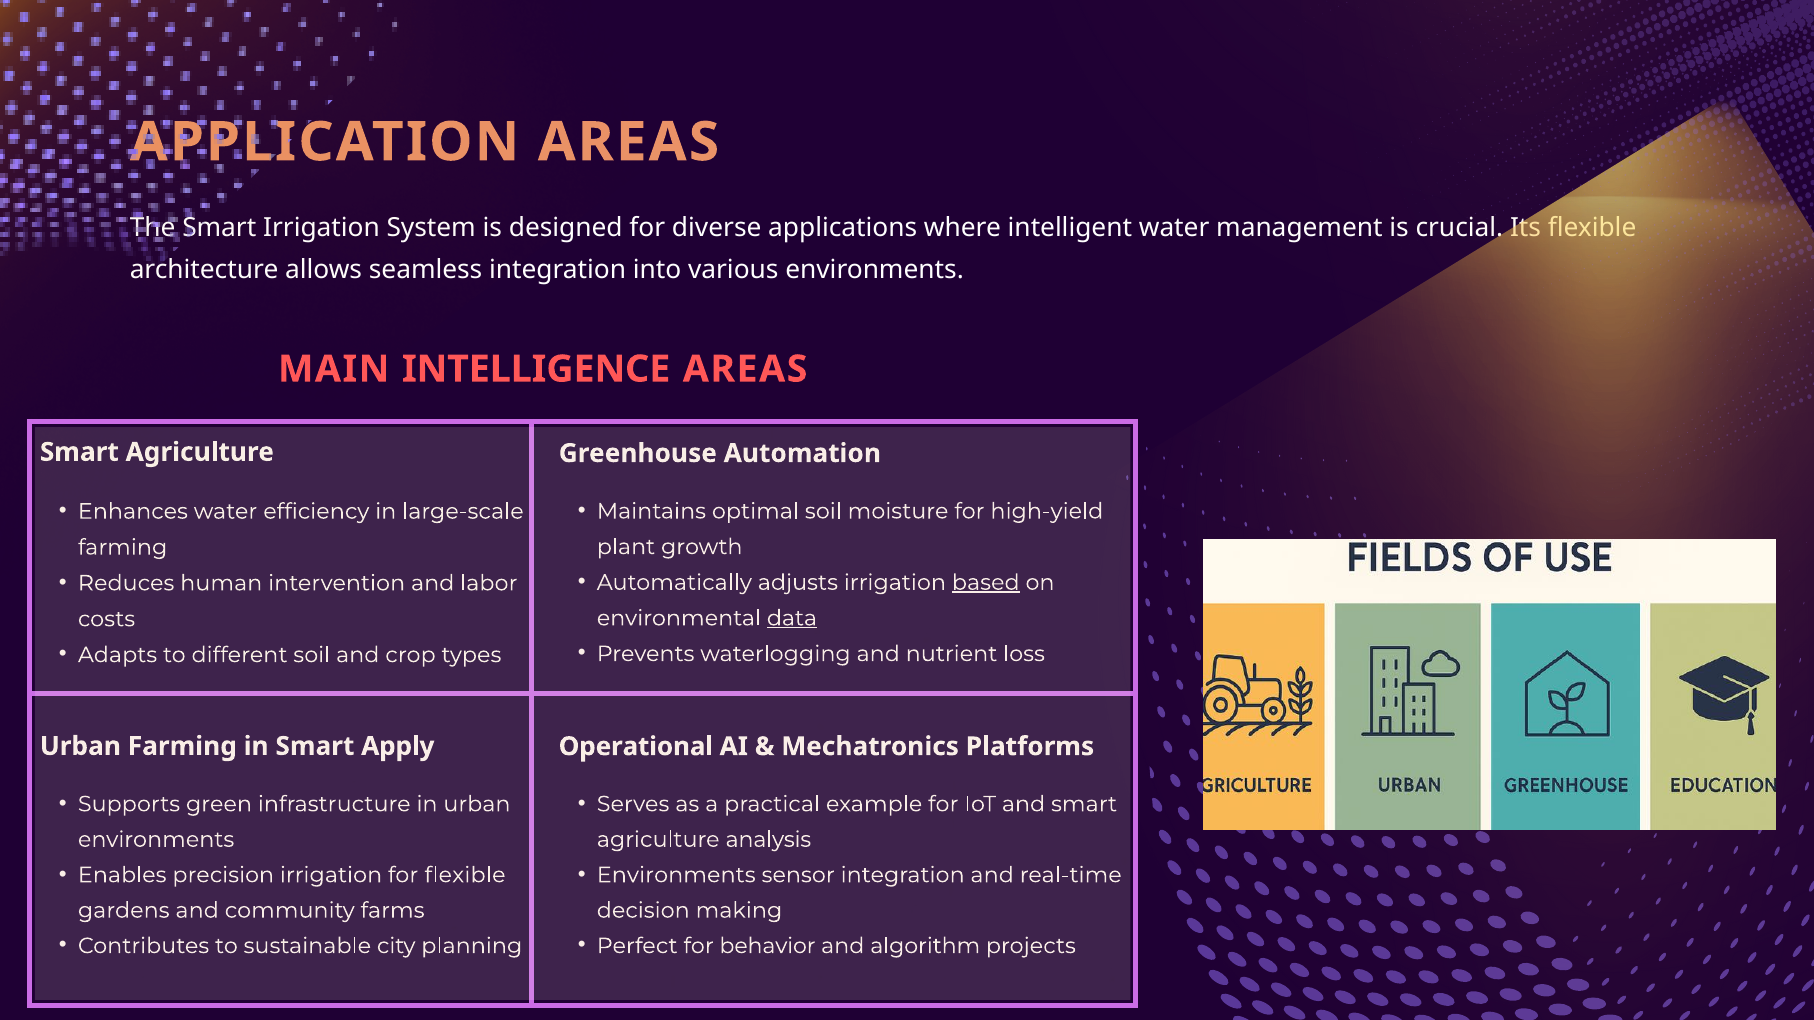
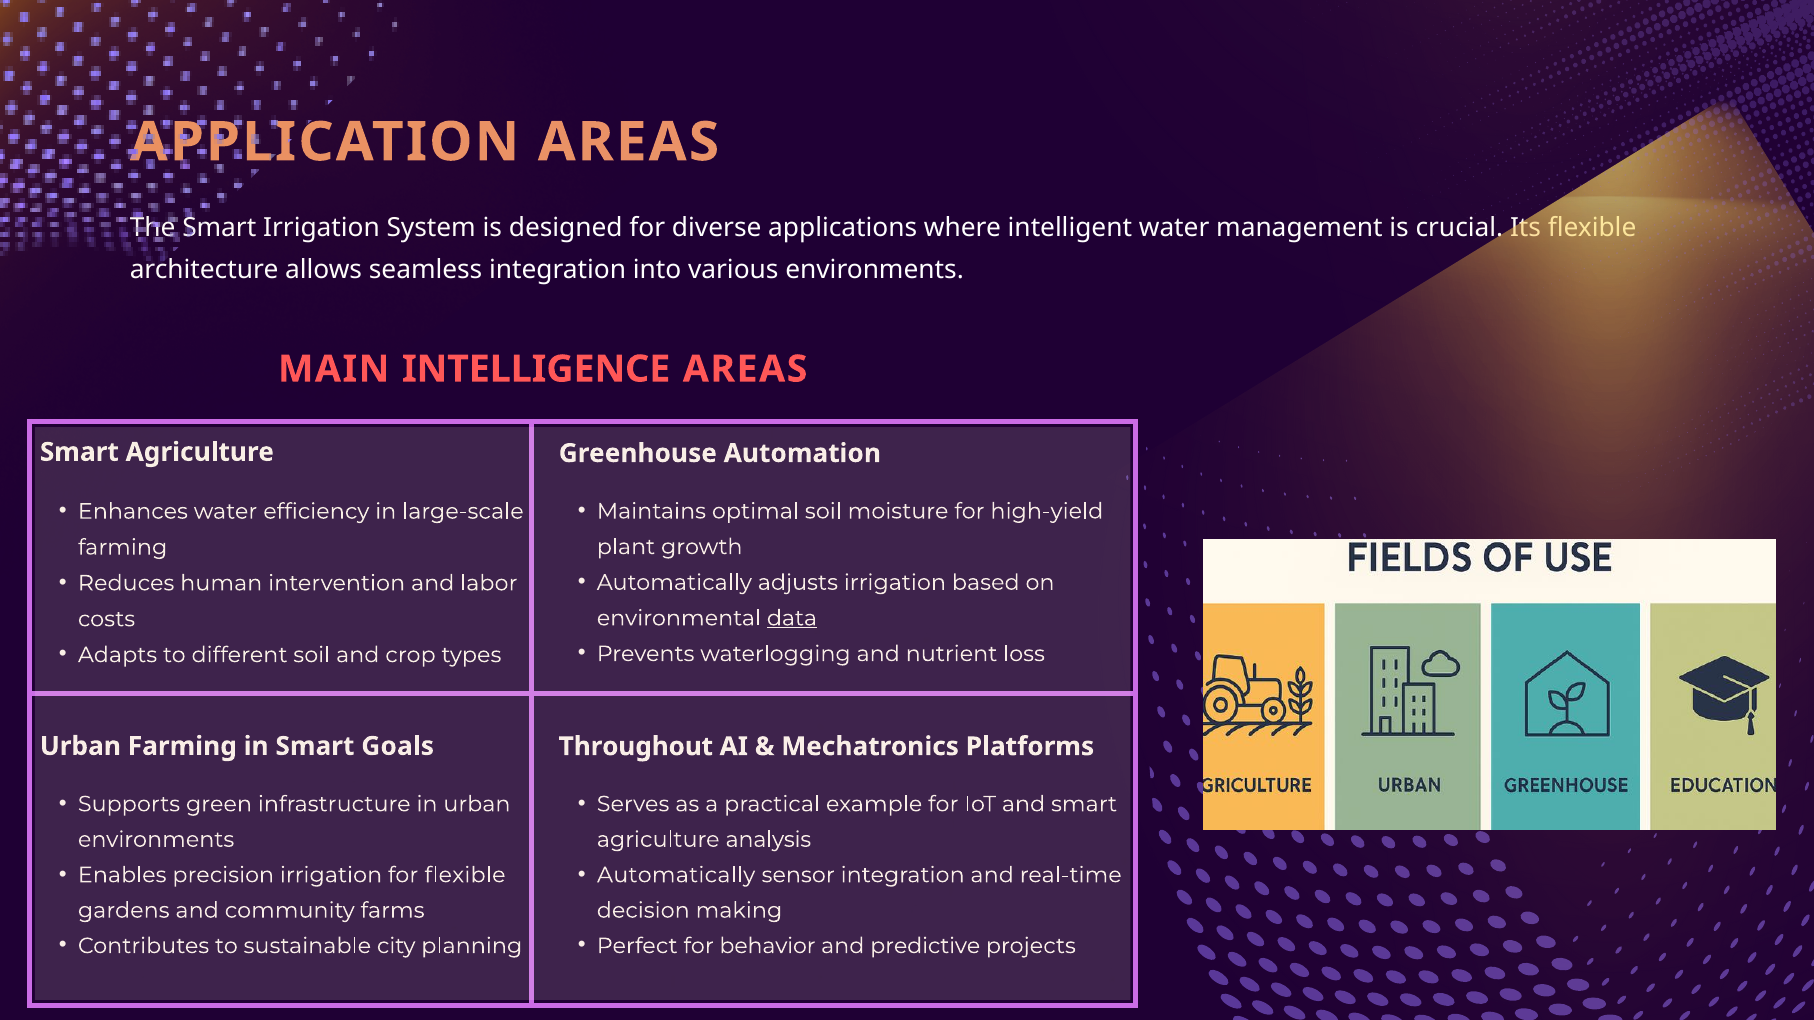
based underline: present -> none (986, 583)
Apply: Apply -> Goals (398, 746)
Operational: Operational -> Throughout (636, 747)
Environments: Environments -> Automatically (676, 875)
algorithm: algorithm -> predictive (925, 946)
